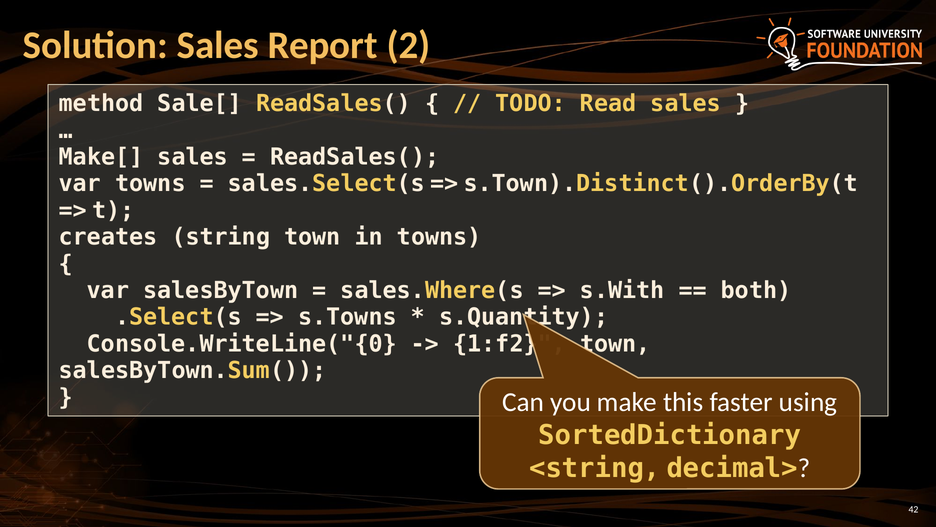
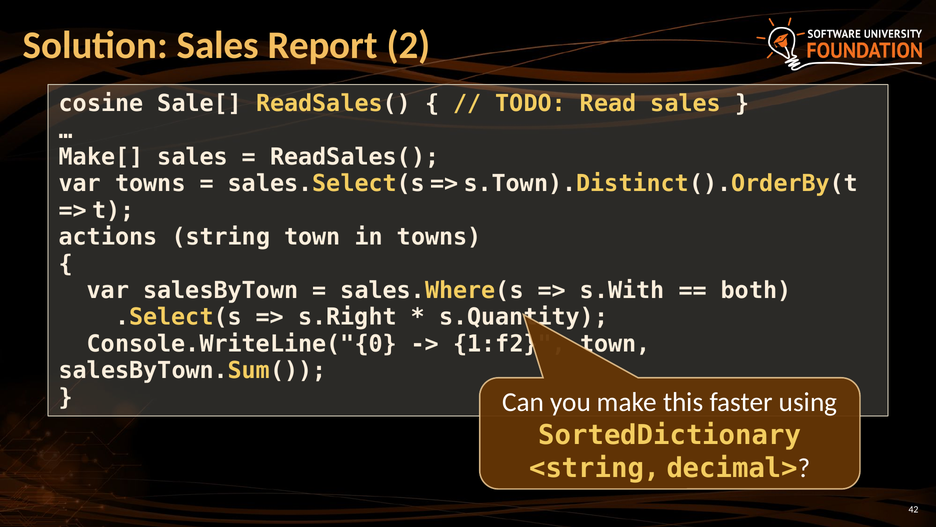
method: method -> cosine (101, 104)
creates: creates -> actions (108, 237)
s.Towns: s.Towns -> s.Right (347, 317)
